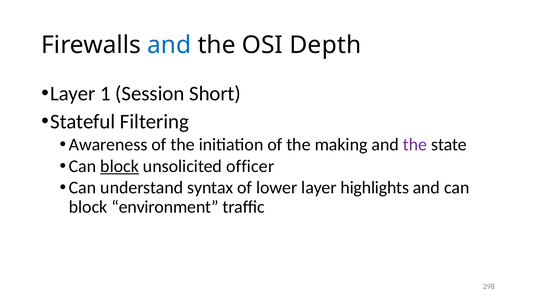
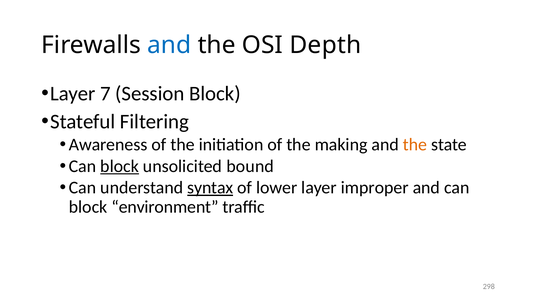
1: 1 -> 7 (105, 94)
Session Short: Short -> Block (215, 94)
the colour: purple -> orange (415, 145)
officer: officer -> bound (250, 166)
syntax underline: none -> present (210, 188)
highlights: highlights -> improper (375, 188)
